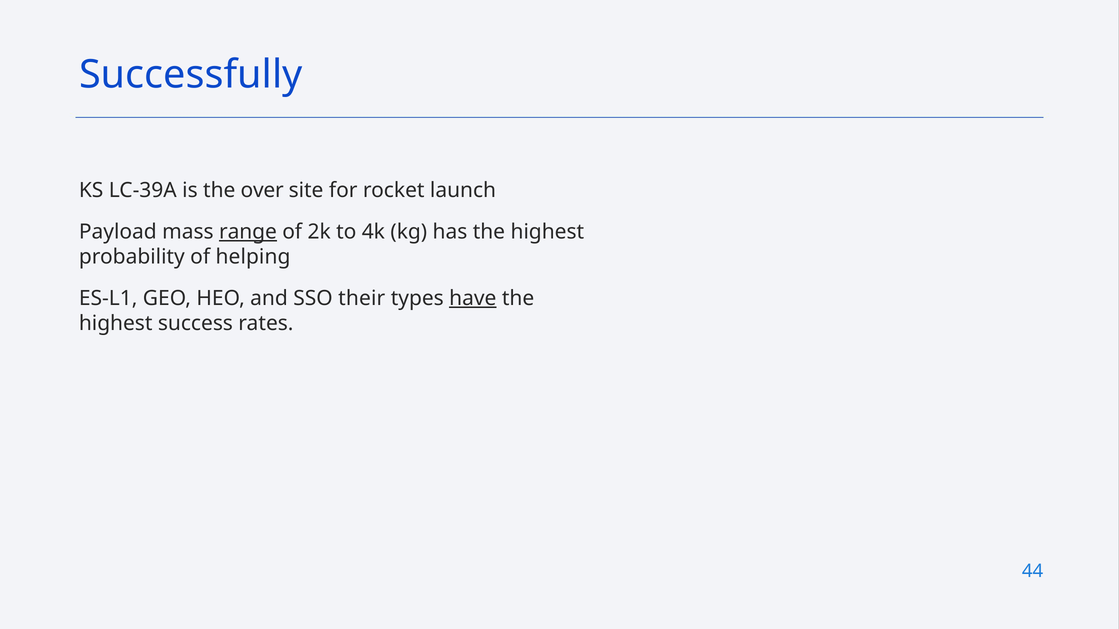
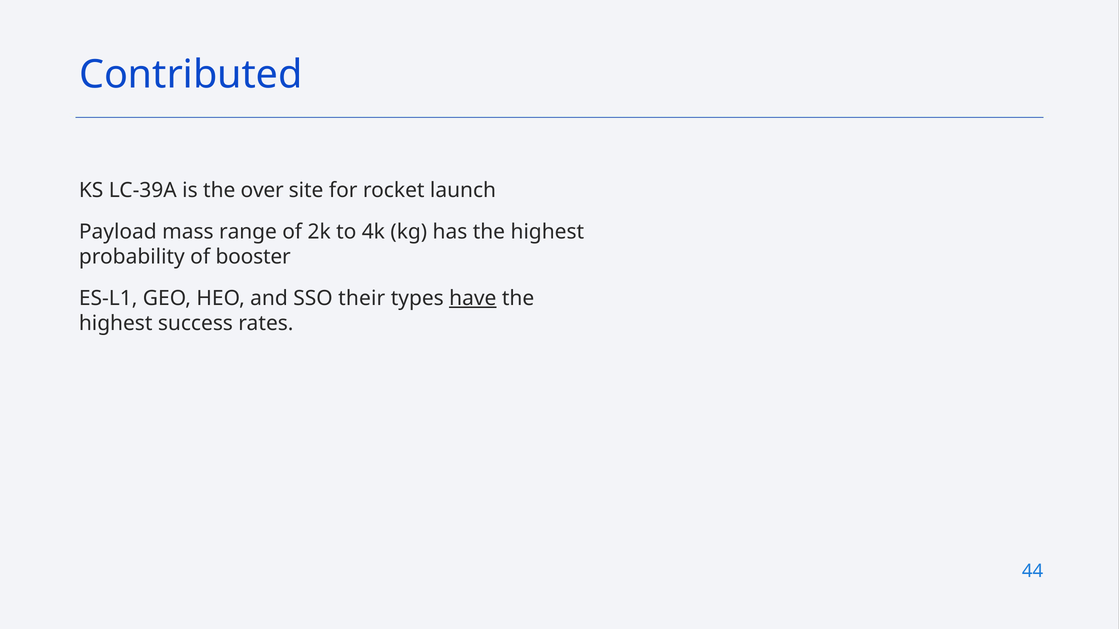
Successfully: Successfully -> Contributed (191, 75)
range underline: present -> none (248, 232)
helping: helping -> booster (253, 257)
